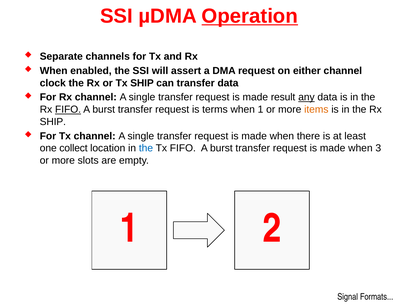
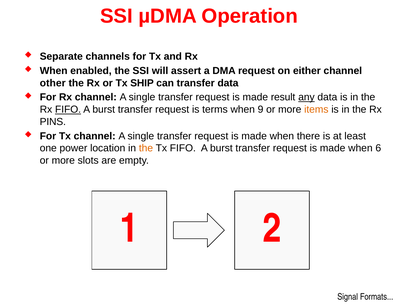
Operation underline: present -> none (250, 16)
clock: clock -> other (53, 83)
when 1: 1 -> 9 (261, 110)
SHIP: SHIP -> PINS (53, 122)
collect: collect -> power (73, 148)
the colour: blue -> orange (146, 148)
3: 3 -> 6 (378, 148)
